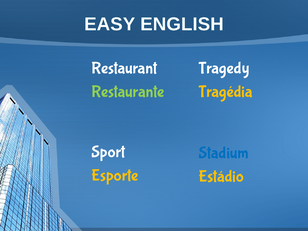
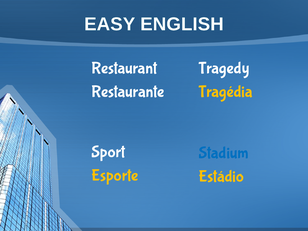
Restaurante colour: light green -> white (128, 91)
